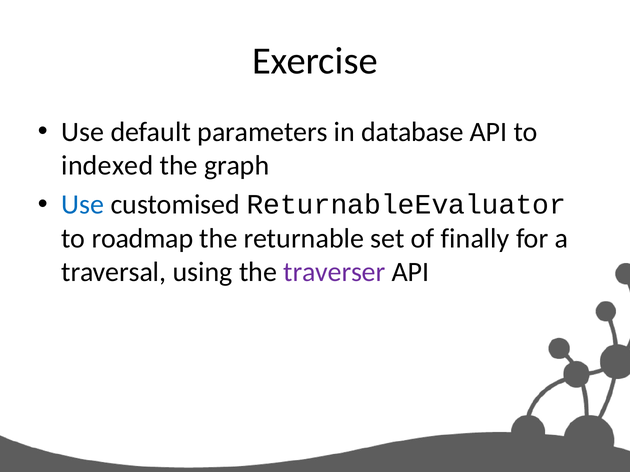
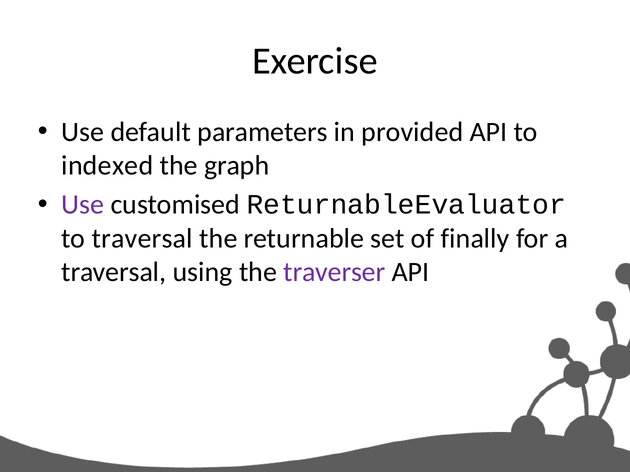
database: database -> provided (412, 132)
Use colour: blue -> purple (83, 205)
to roadmap: roadmap -> traversal (142, 239)
